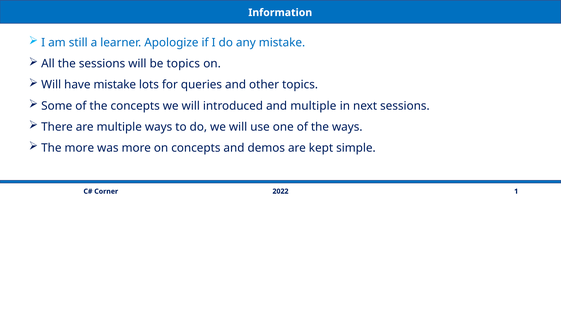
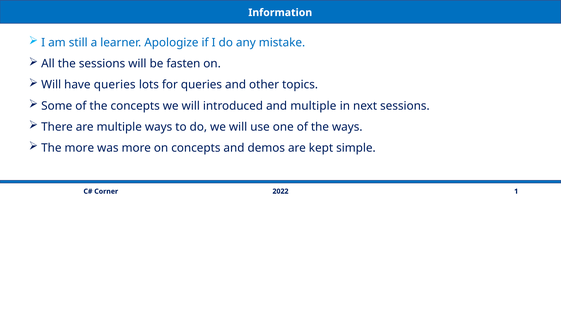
be topics: topics -> fasten (183, 64)
have mistake: mistake -> queries (115, 85)
